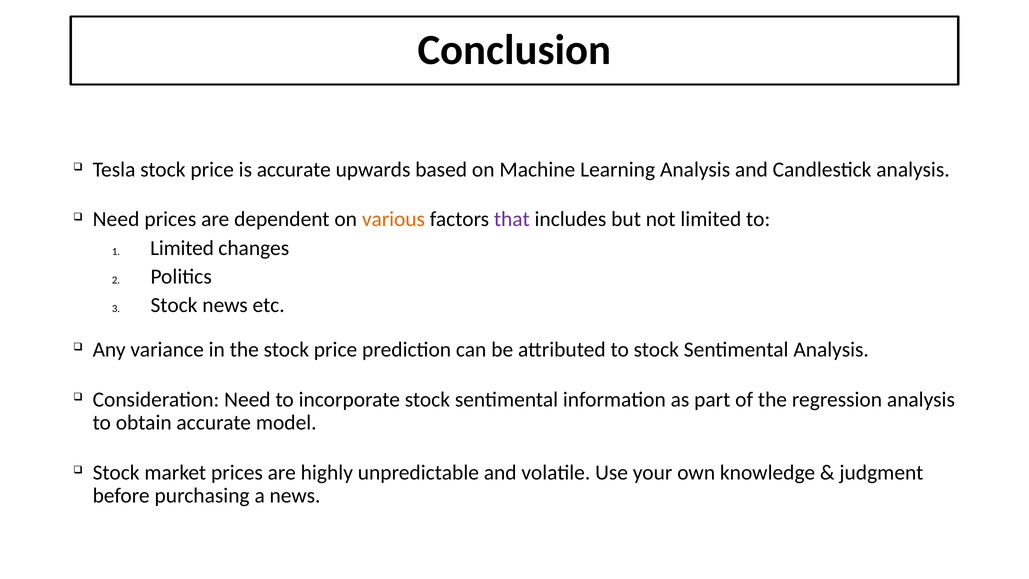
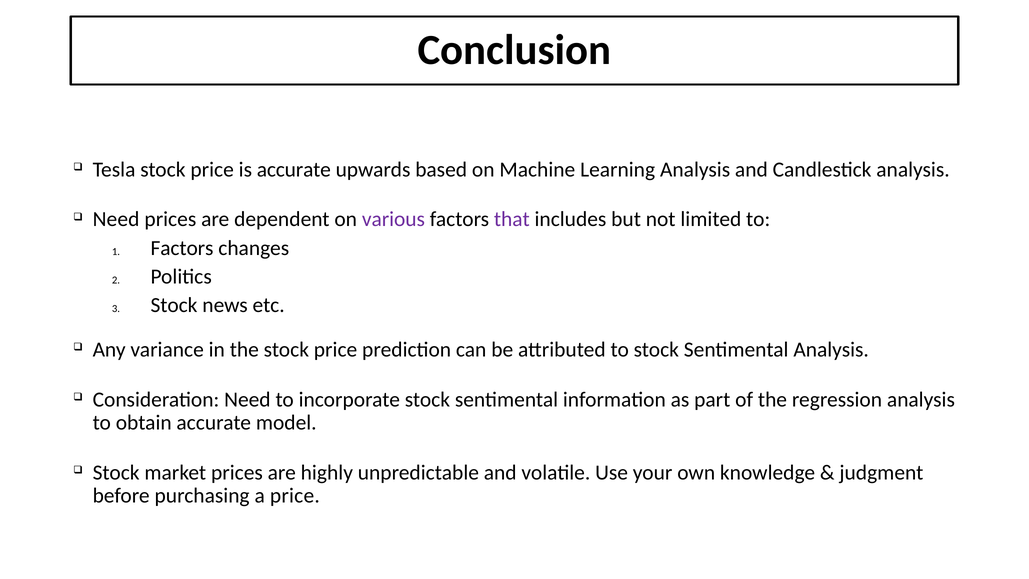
various colour: orange -> purple (393, 219)
Limited: Limited -> Factors (182, 248)
a news: news -> price (295, 496)
